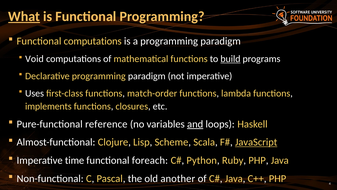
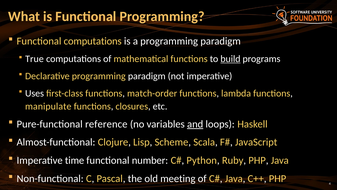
What underline: present -> none (24, 16)
Void: Void -> True (34, 59)
implements: implements -> manipulate (48, 106)
JavaScript underline: present -> none (256, 142)
foreach: foreach -> number (150, 160)
another: another -> meeting (178, 178)
